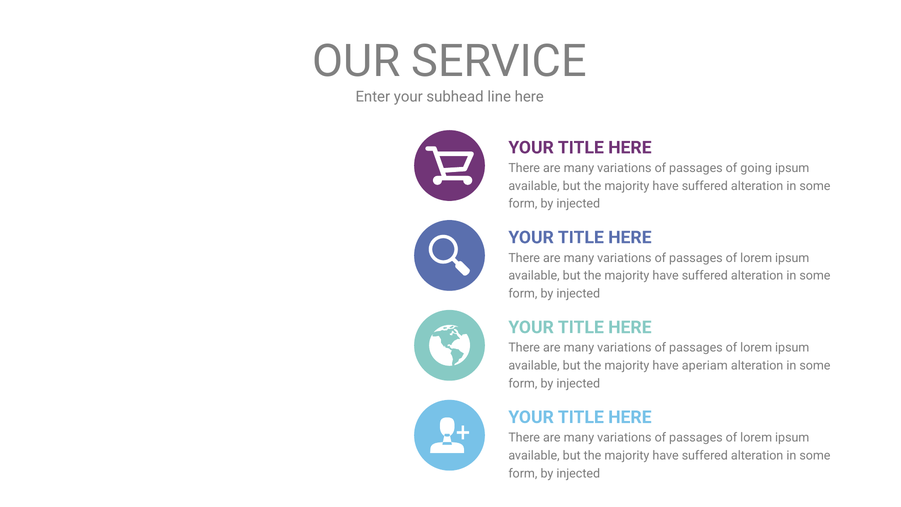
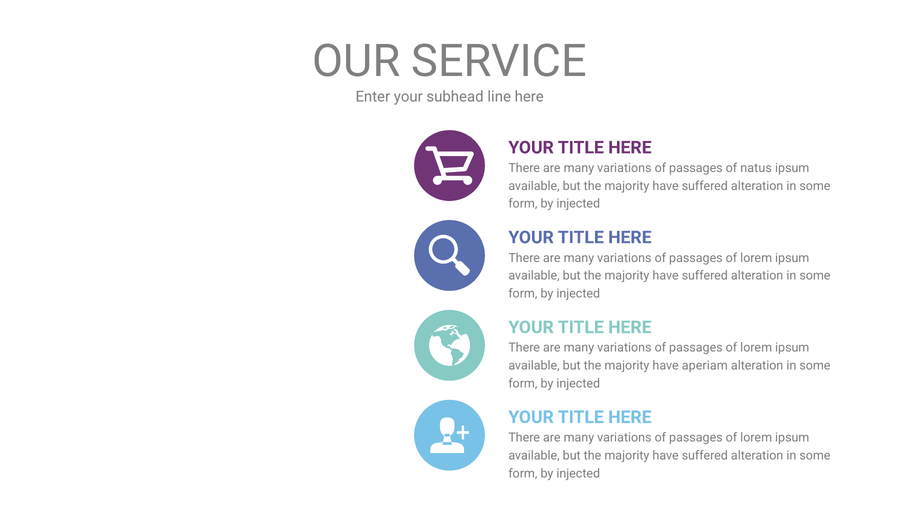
going: going -> natus (756, 168)
